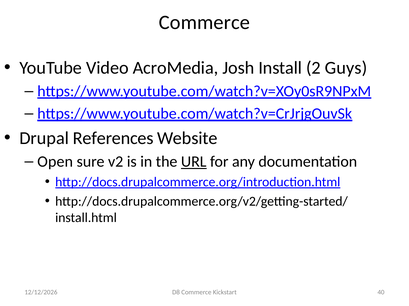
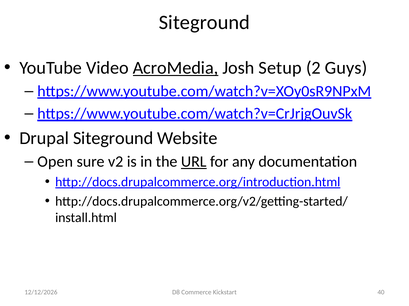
Commerce: Commerce -> Siteground (204, 22)
AcroMedia underline: none -> present (176, 68)
Install: Install -> Setup (280, 68)
Drupal References: References -> Siteground (113, 139)
